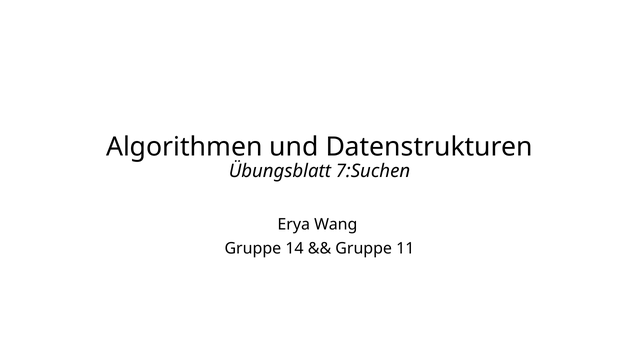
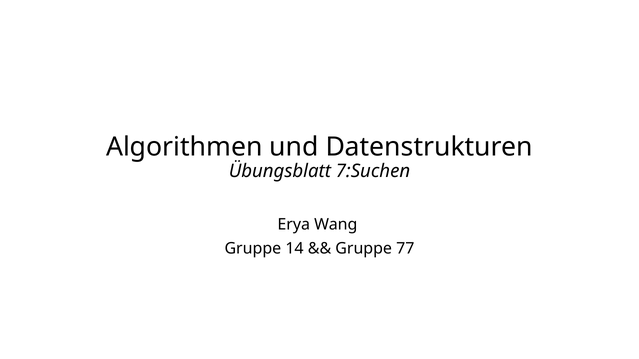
11: 11 -> 77 (405, 249)
